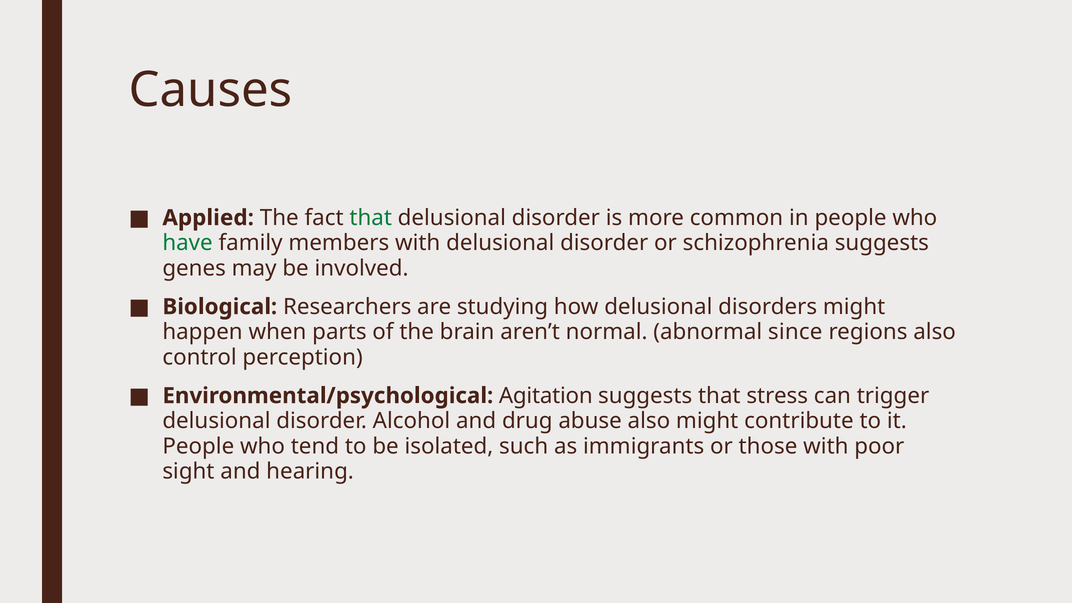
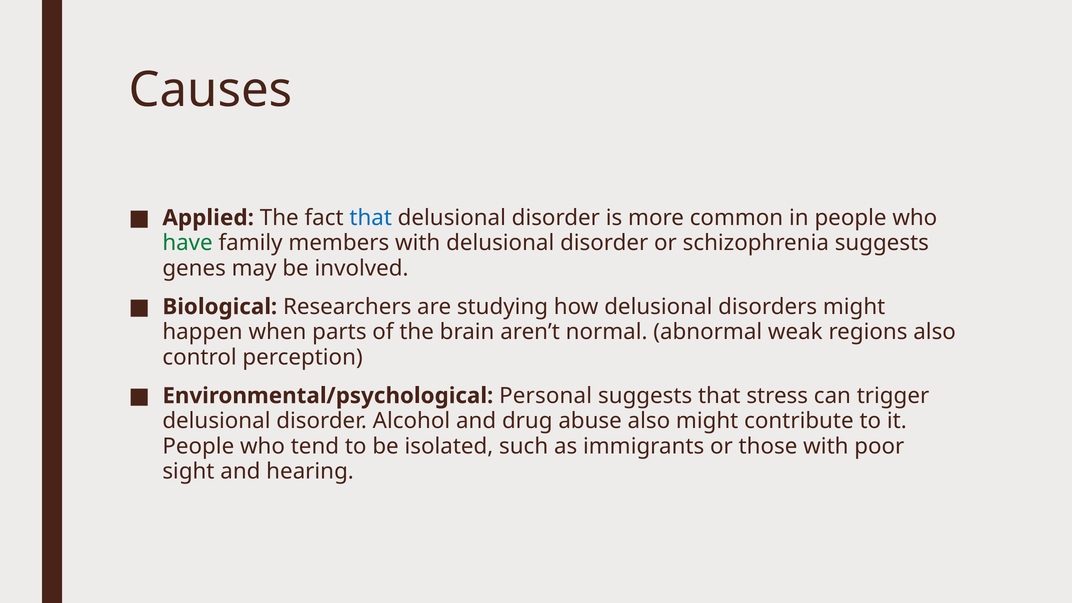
that colour: green -> blue (371, 218)
since: since -> weak (795, 332)
Agitation: Agitation -> Personal (546, 396)
